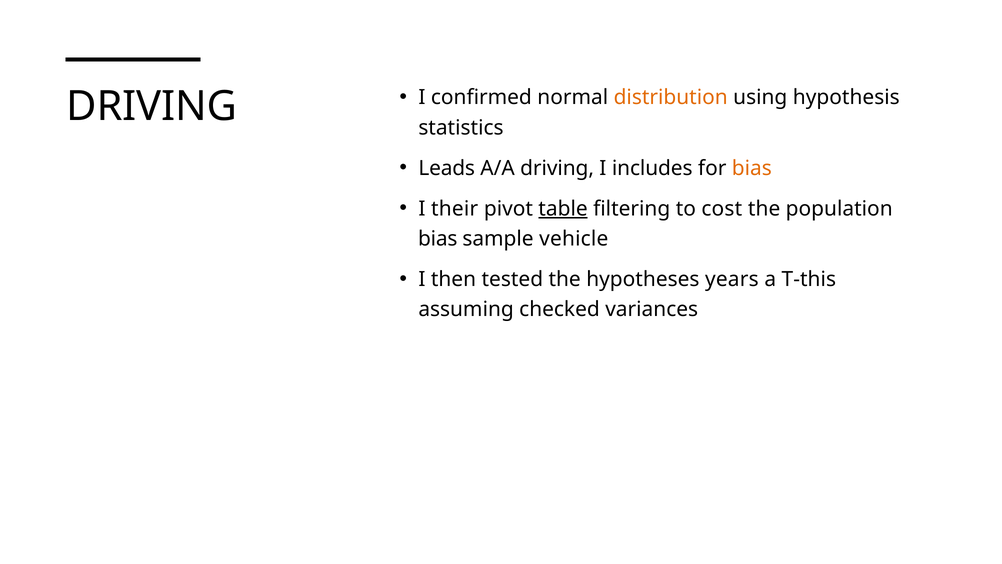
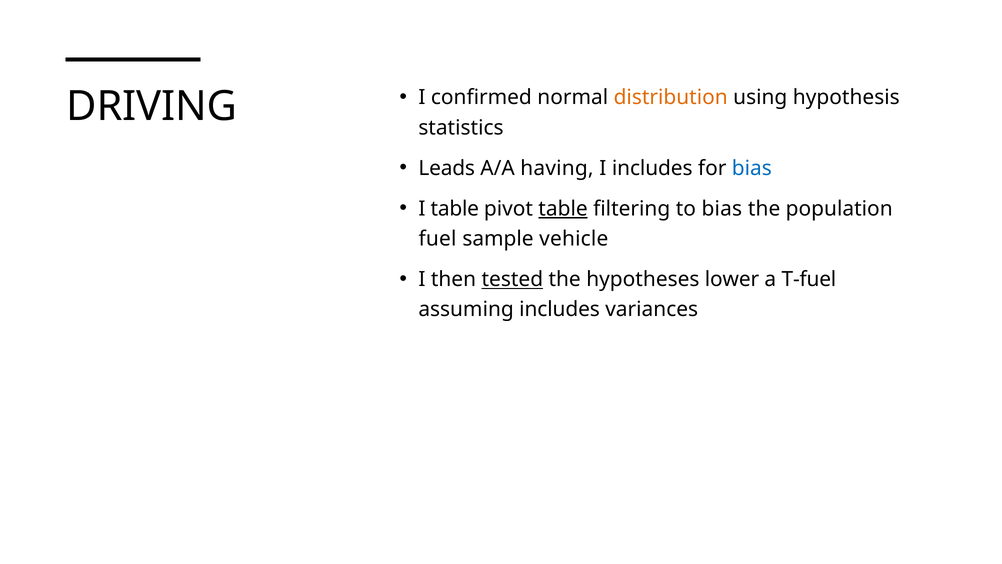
A/A driving: driving -> having (557, 168)
bias colour: orange -> blue (752, 168)
I their: their -> table (455, 209)
to cost: cost -> bias (722, 209)
bias: bias -> fuel (438, 239)
tested underline: none -> present (512, 279)
years: years -> lower (732, 279)
T-this: T-this -> T-fuel (809, 279)
assuming checked: checked -> includes (560, 309)
